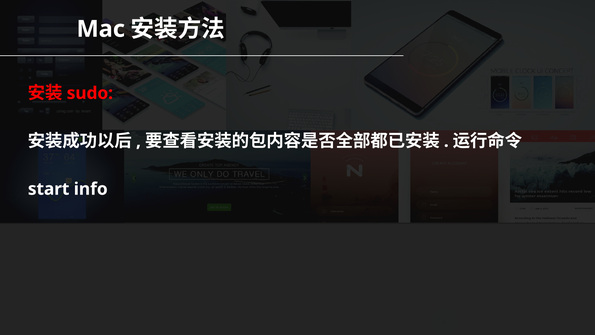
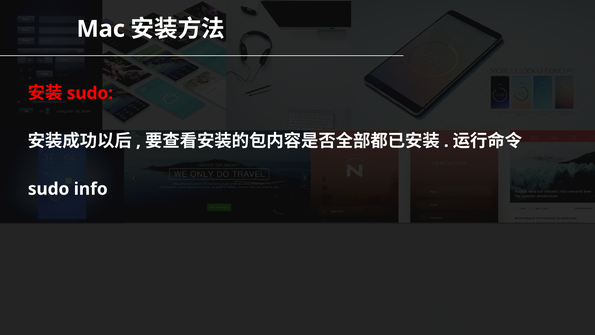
start: start -> sudo (49, 189)
